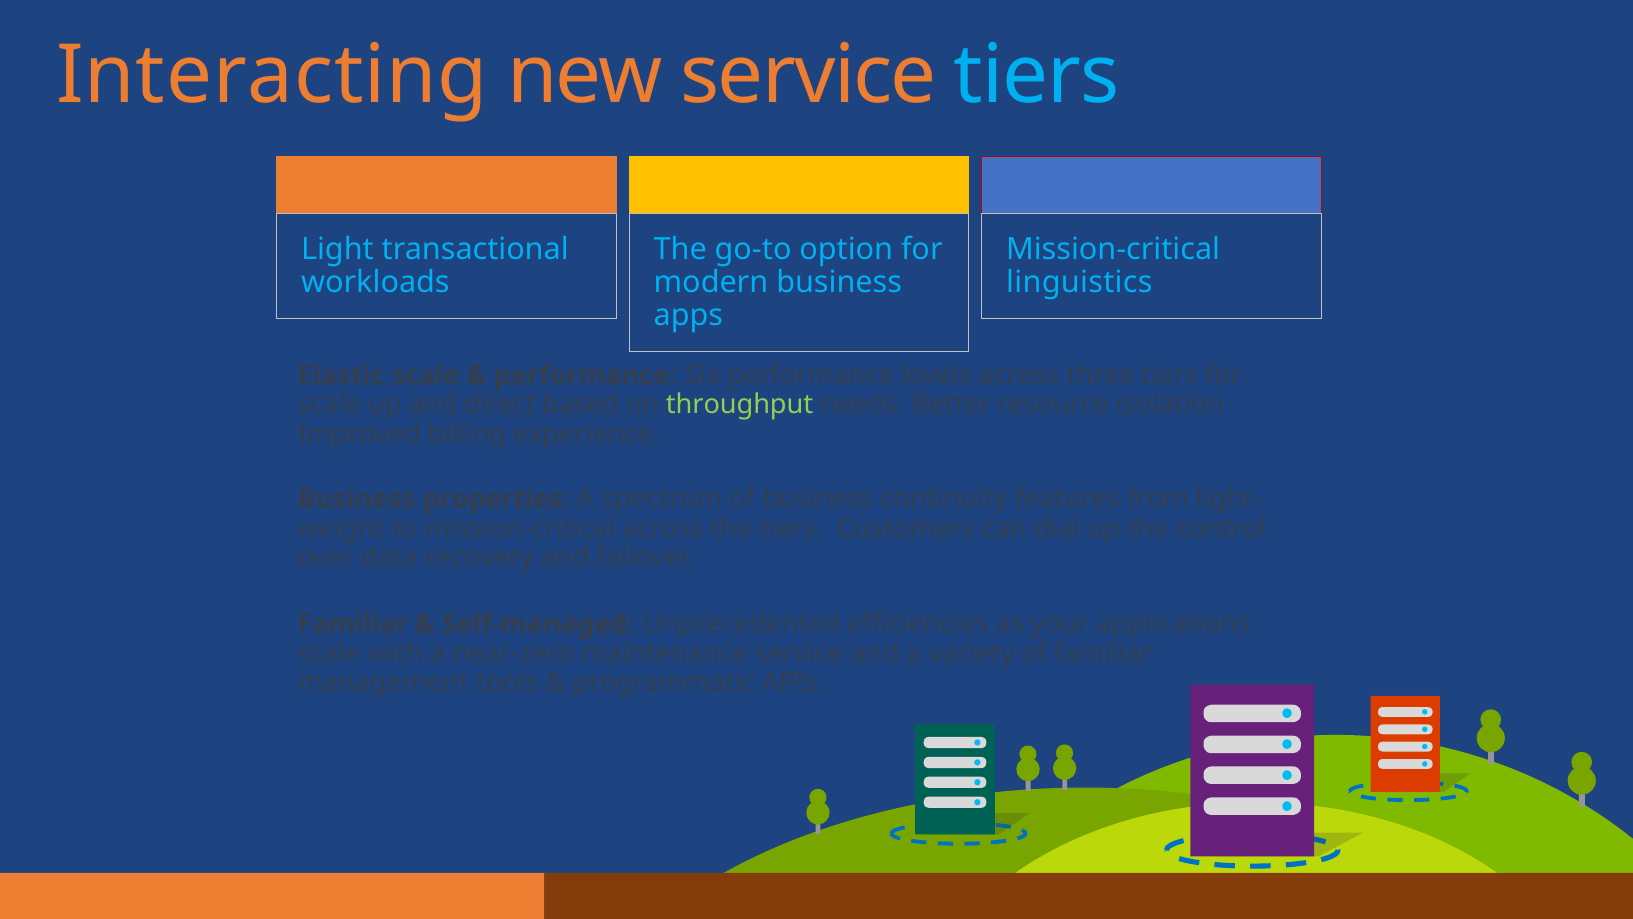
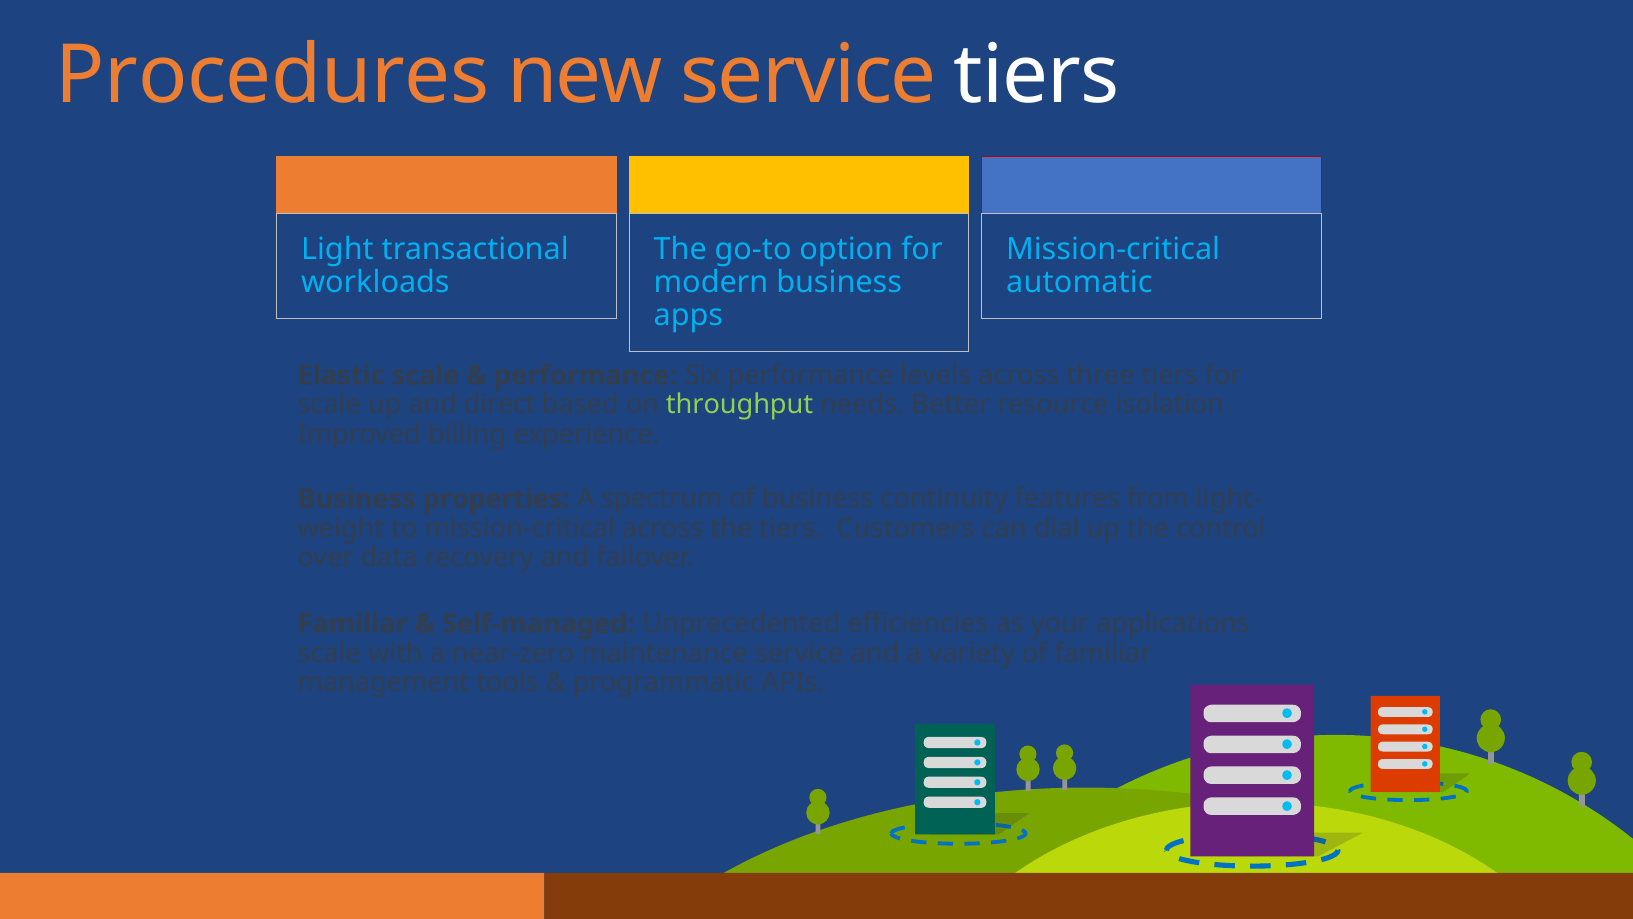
Interacting: Interacting -> Procedures (273, 76)
tiers colour: light blue -> white (1037, 76)
linguistics: linguistics -> automatic (1079, 282)
